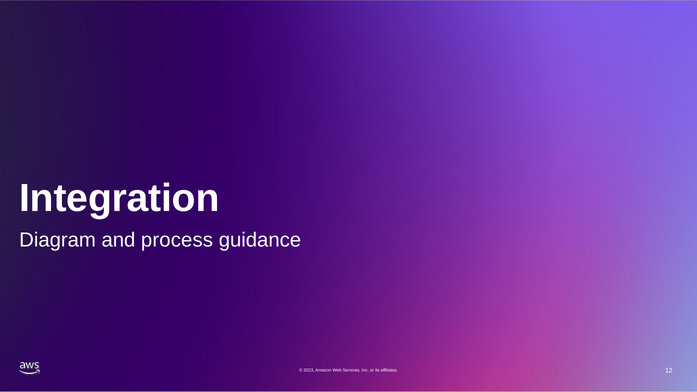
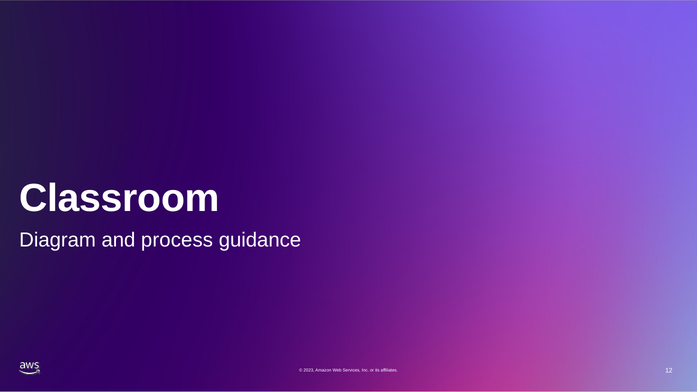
Integration: Integration -> Classroom (119, 198)
